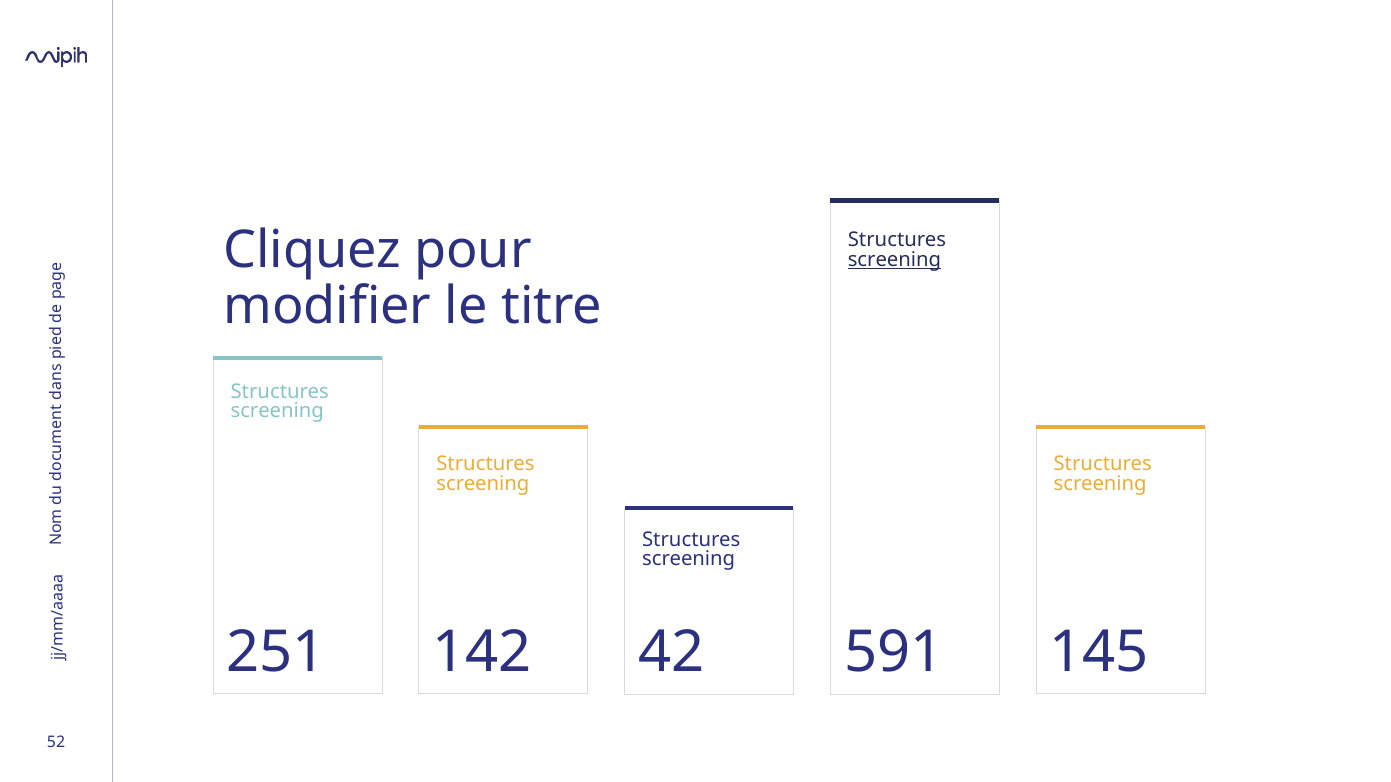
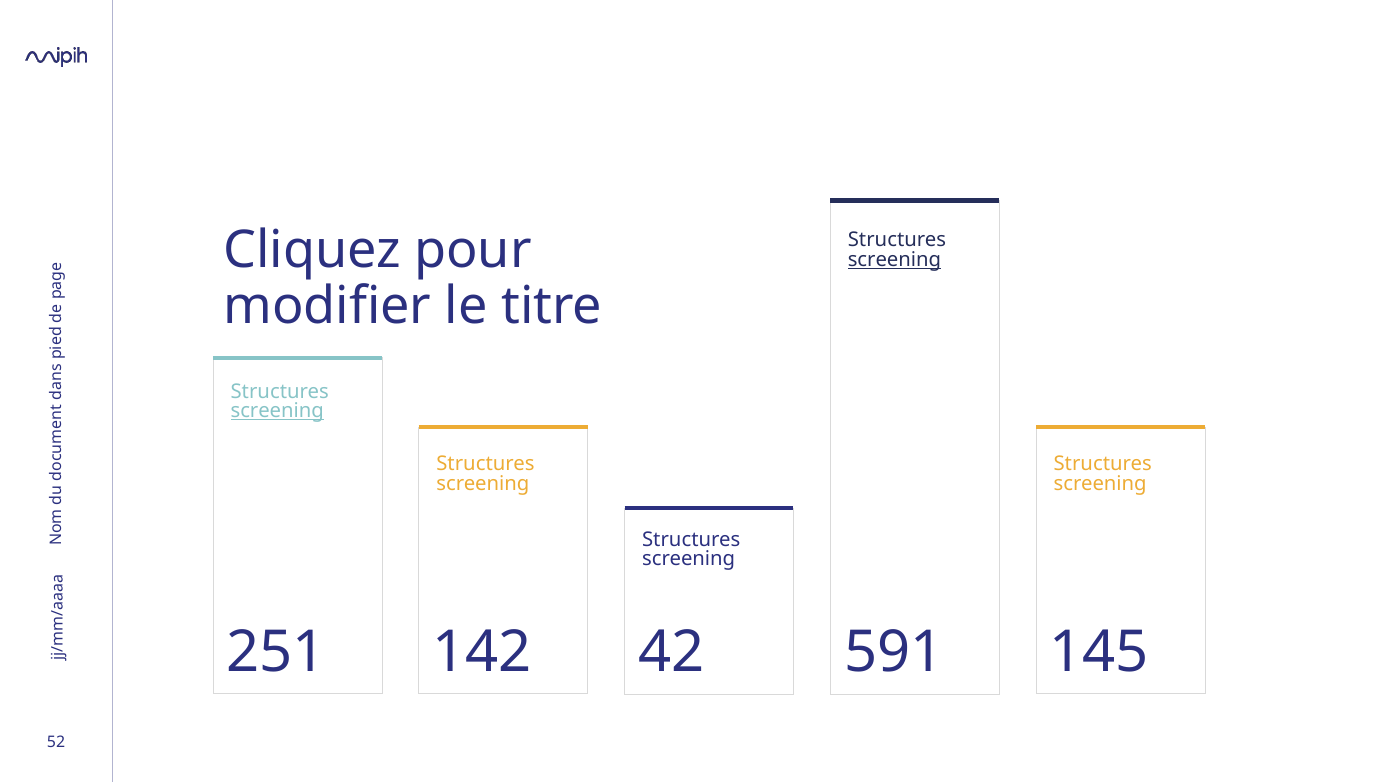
screening underline: none -> present (277, 411)
